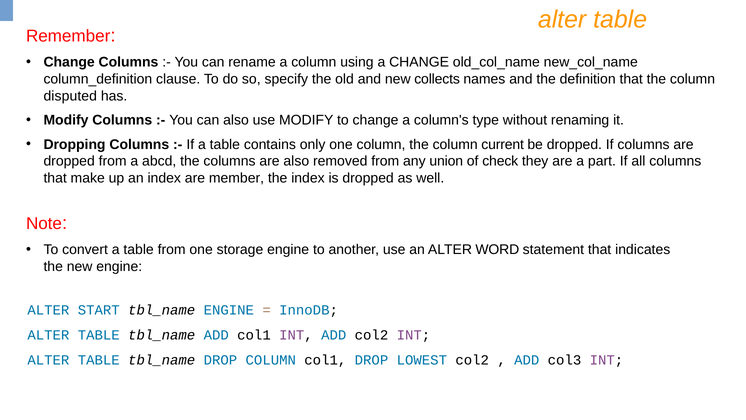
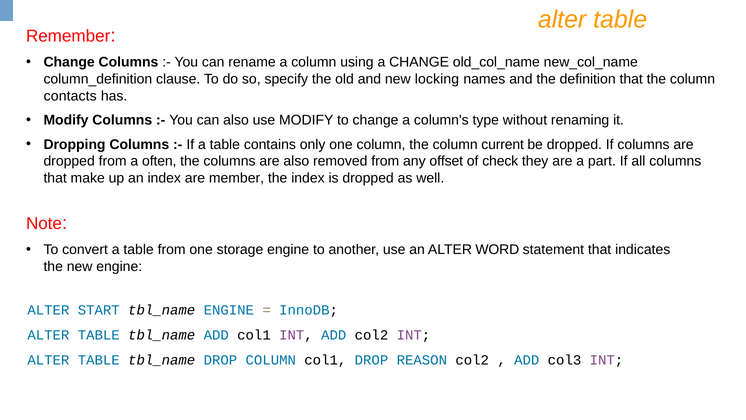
collects: collects -> locking (437, 79)
disputed: disputed -> contacts (70, 96)
abcd: abcd -> often (159, 161)
union: union -> offset (446, 161)
LOWEST: LOWEST -> REASON (422, 360)
